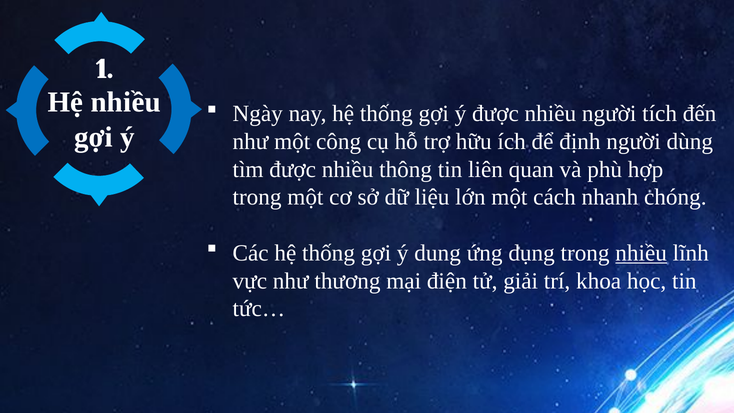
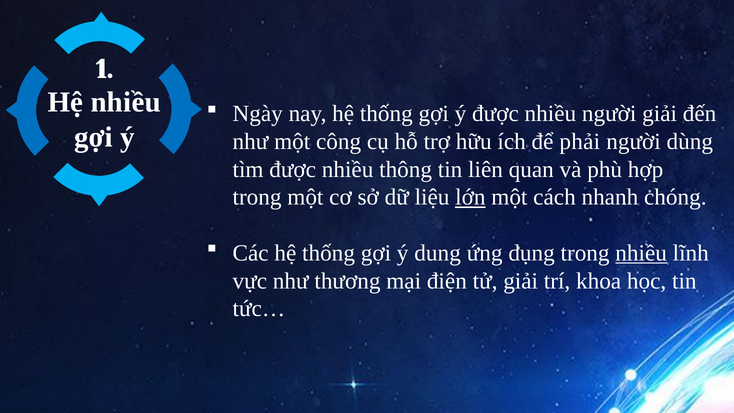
người tích: tích -> giải (660, 114)
định: định -> phải (580, 142)
lớn underline: none -> present (470, 197)
